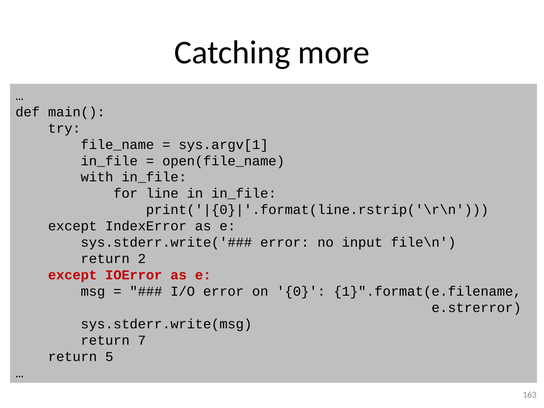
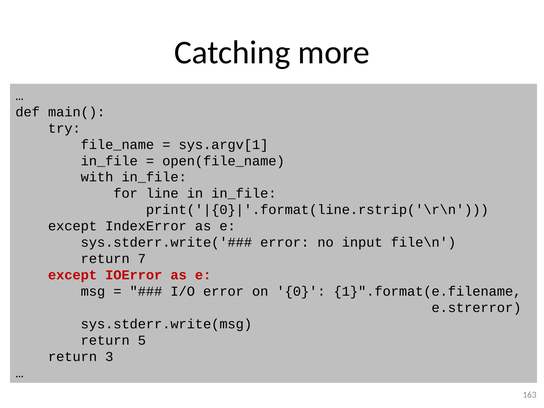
2: 2 -> 7 (142, 259)
7: 7 -> 5 (142, 340)
5: 5 -> 3 (109, 357)
